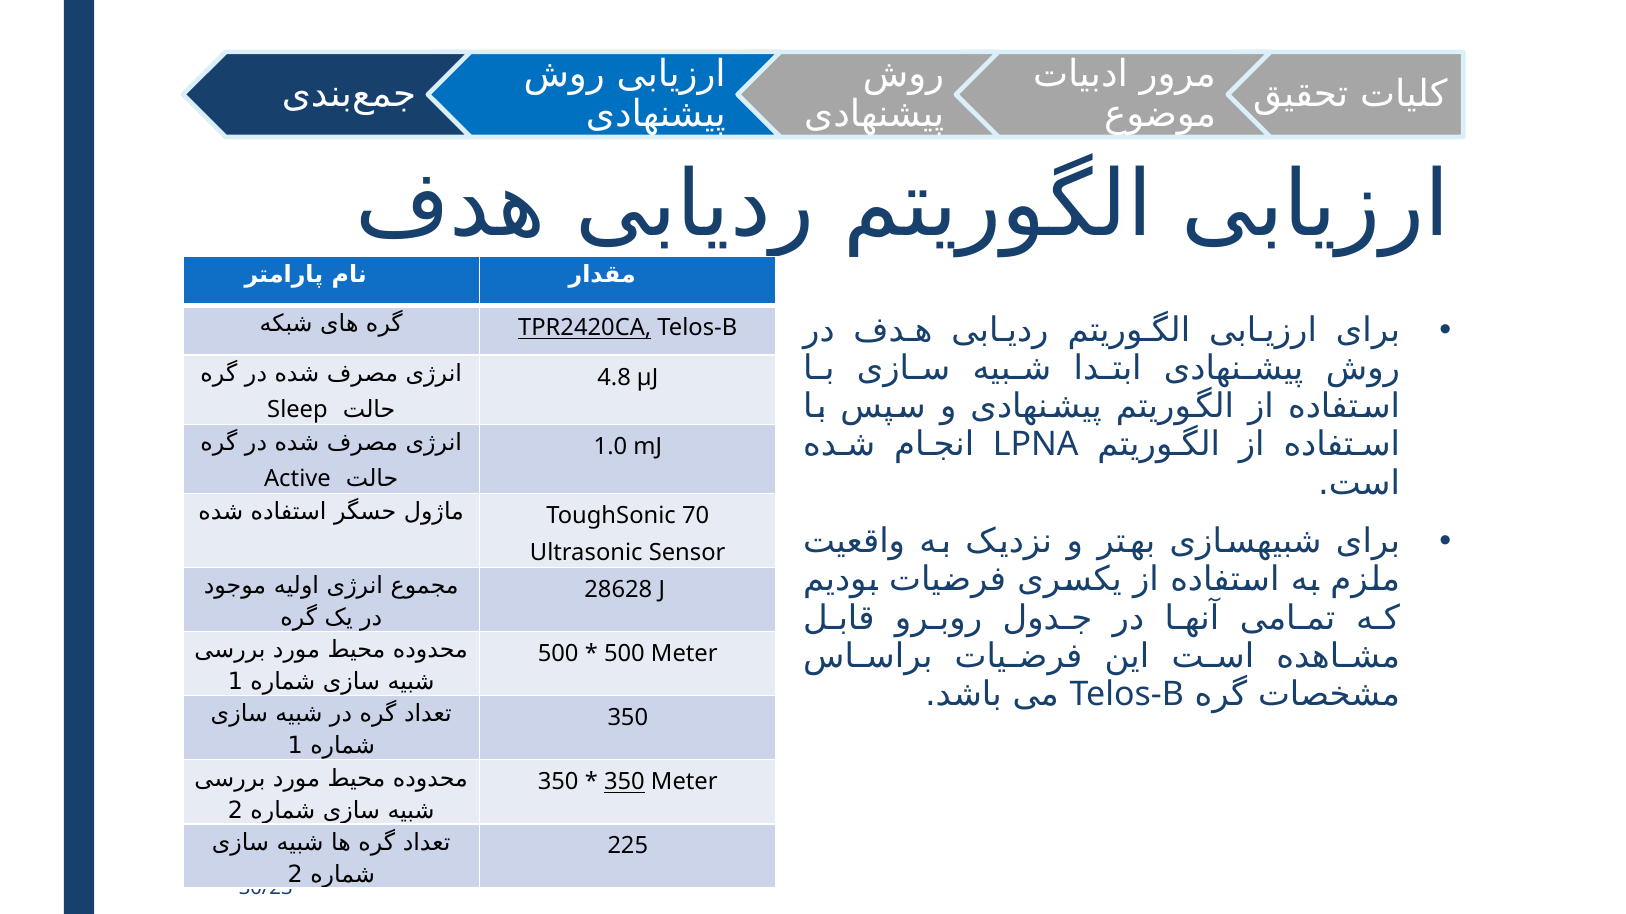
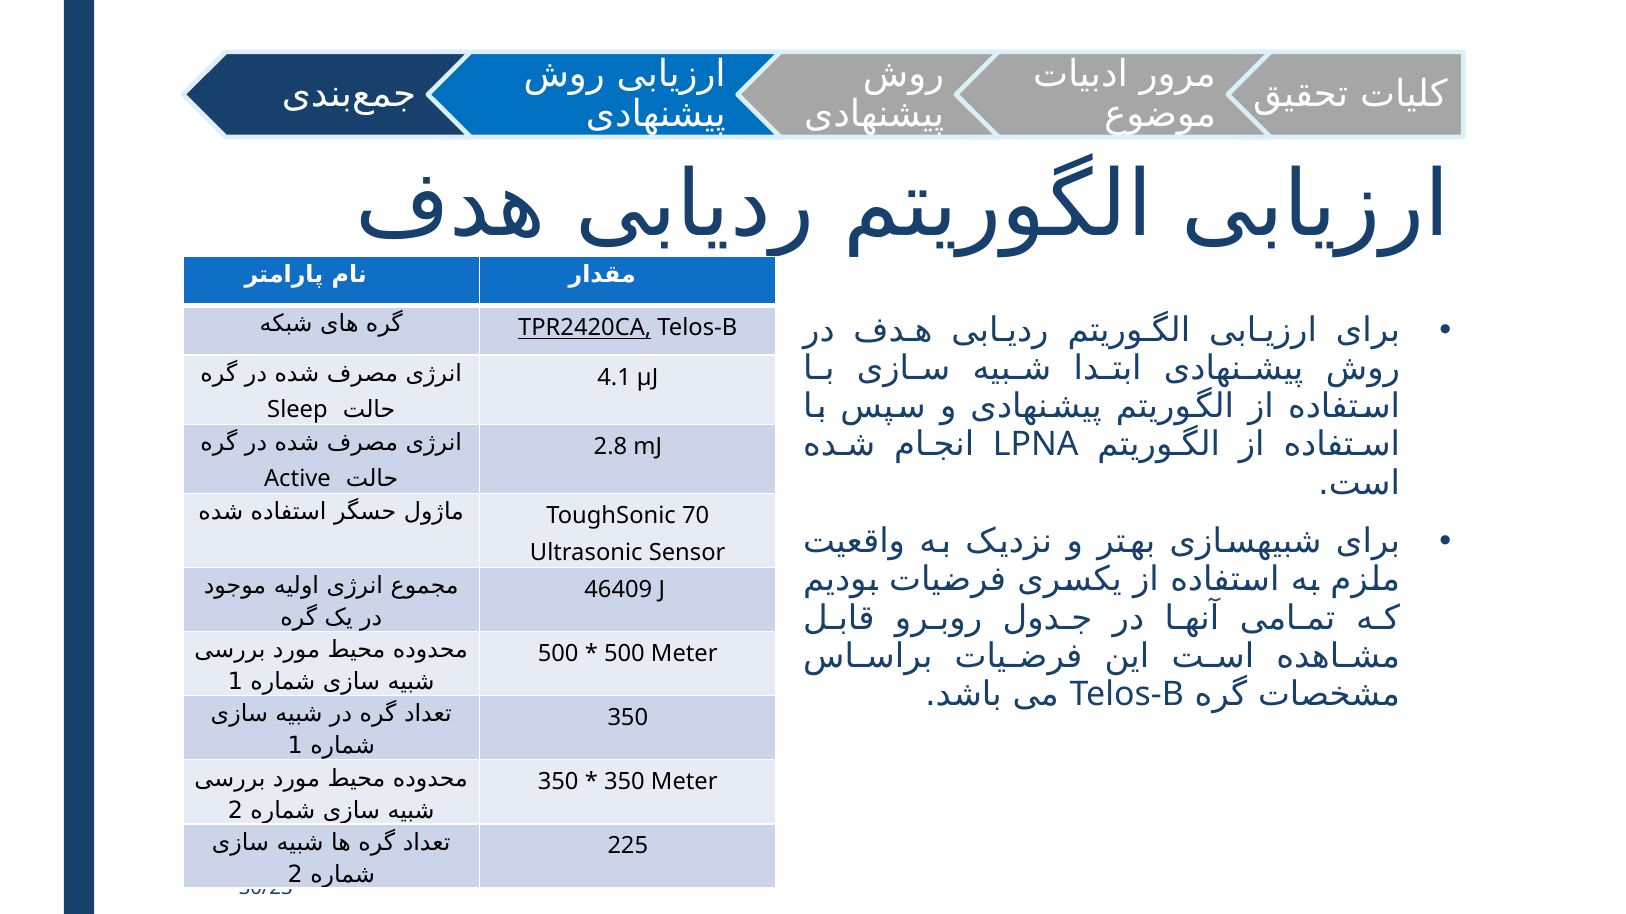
4.8: 4.8 -> 4.1 (614, 378)
1.0: 1.0 -> 2.8 (610, 447)
28628: 28628 -> 46409 (618, 590)
350 underline: present -> none (624, 783)
